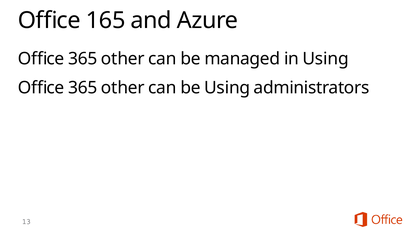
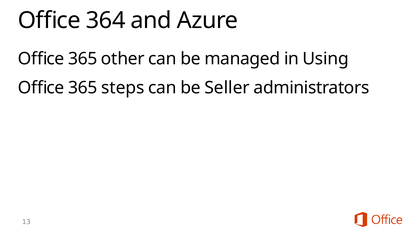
165: 165 -> 364 (106, 20)
other: other -> steps (123, 88)
be Using: Using -> Seller (227, 88)
